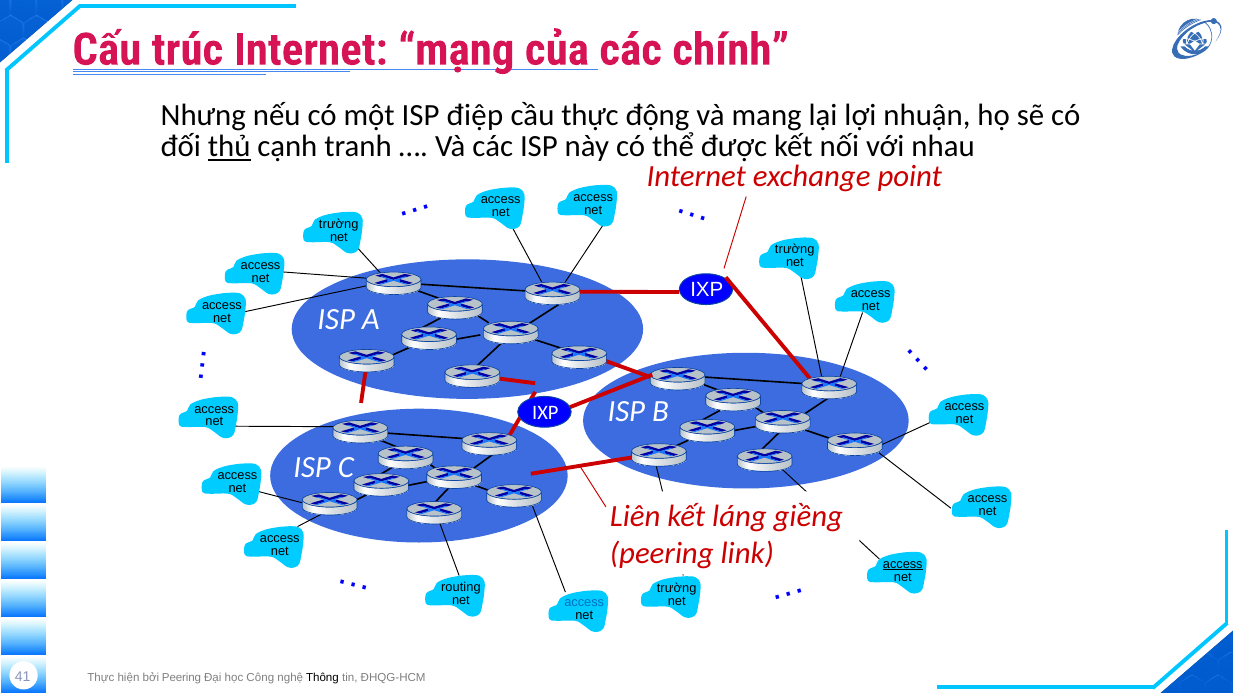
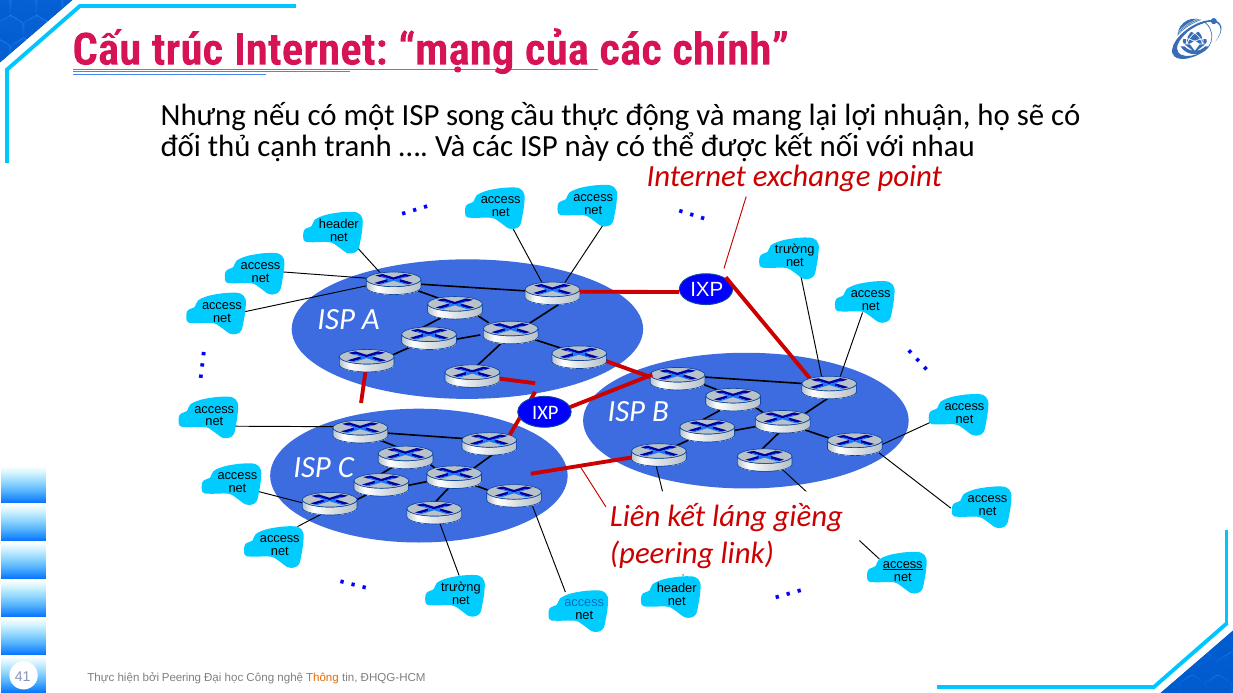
điệp: điệp -> song (475, 115)
thủ underline: present -> none (229, 147)
trường: trường -> header (339, 224)
routing: routing -> trường (461, 588)
trường: trường -> header (677, 589)
Thông colour: black -> orange (322, 679)
